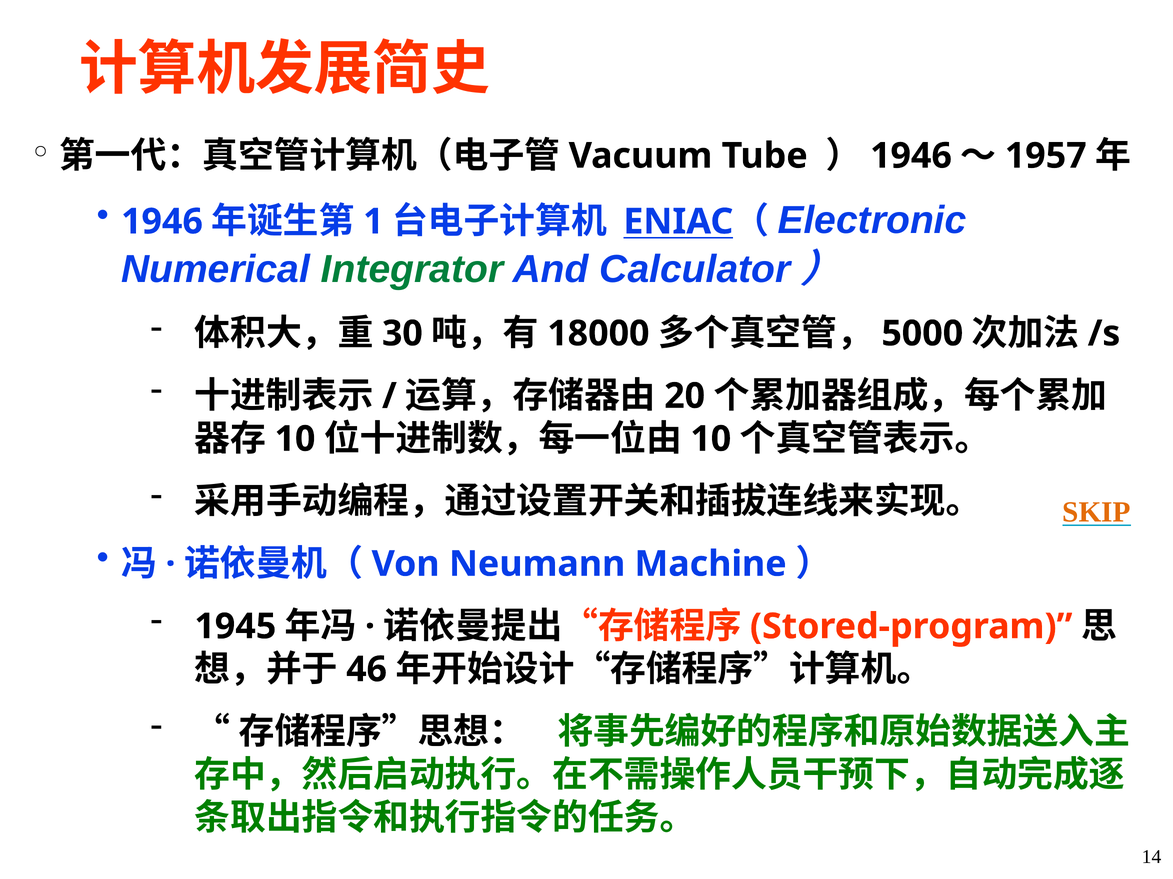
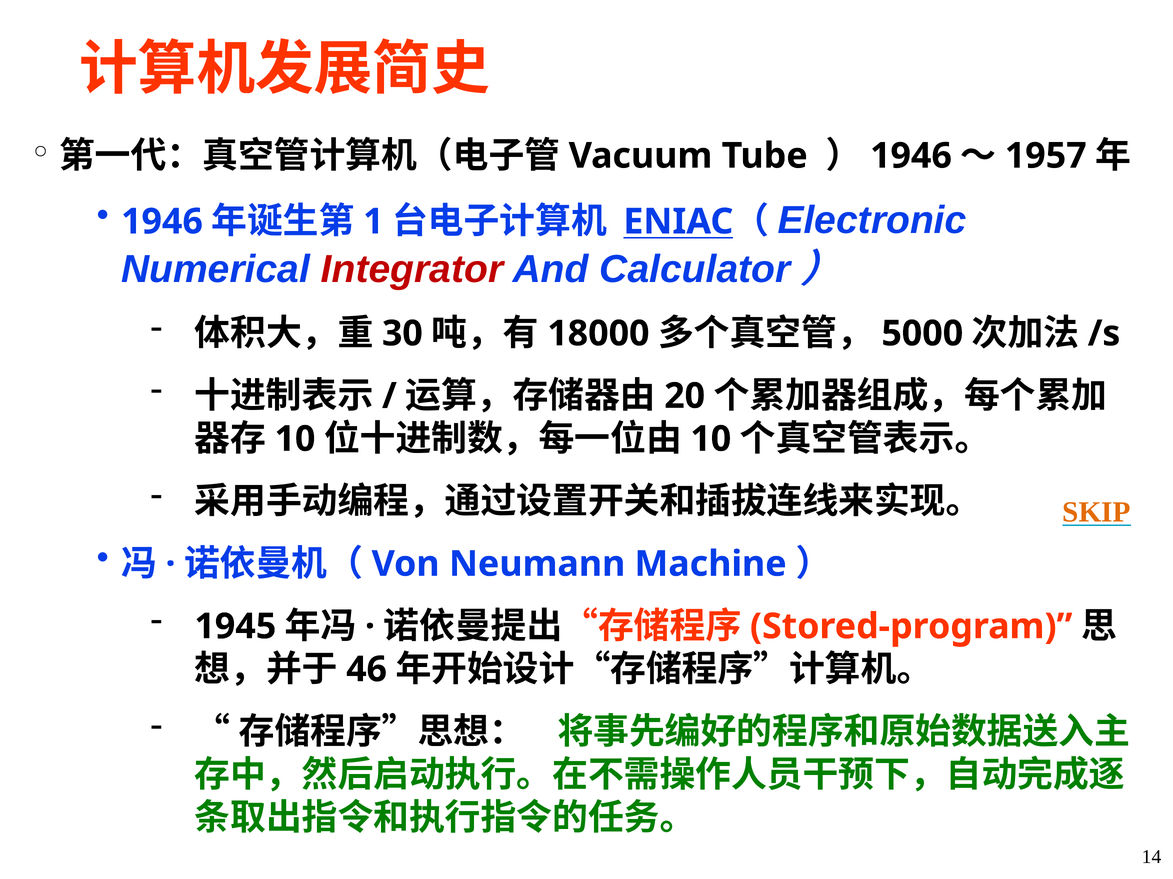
Integrator colour: green -> red (412, 270)
